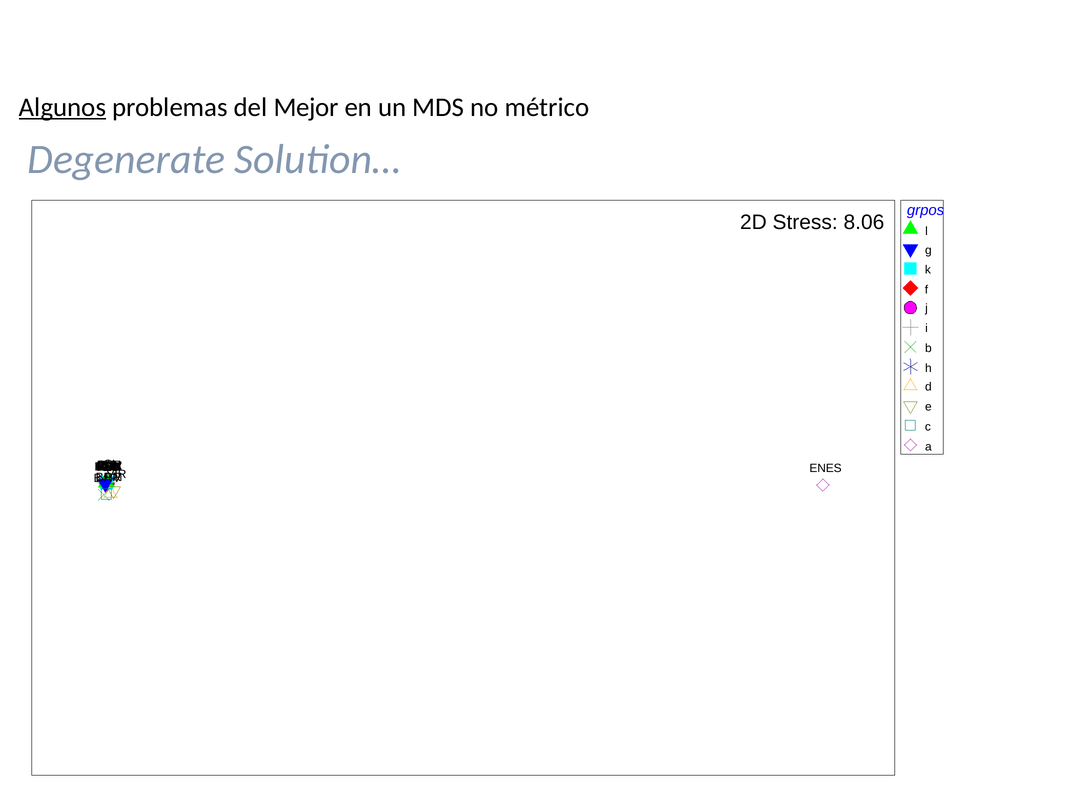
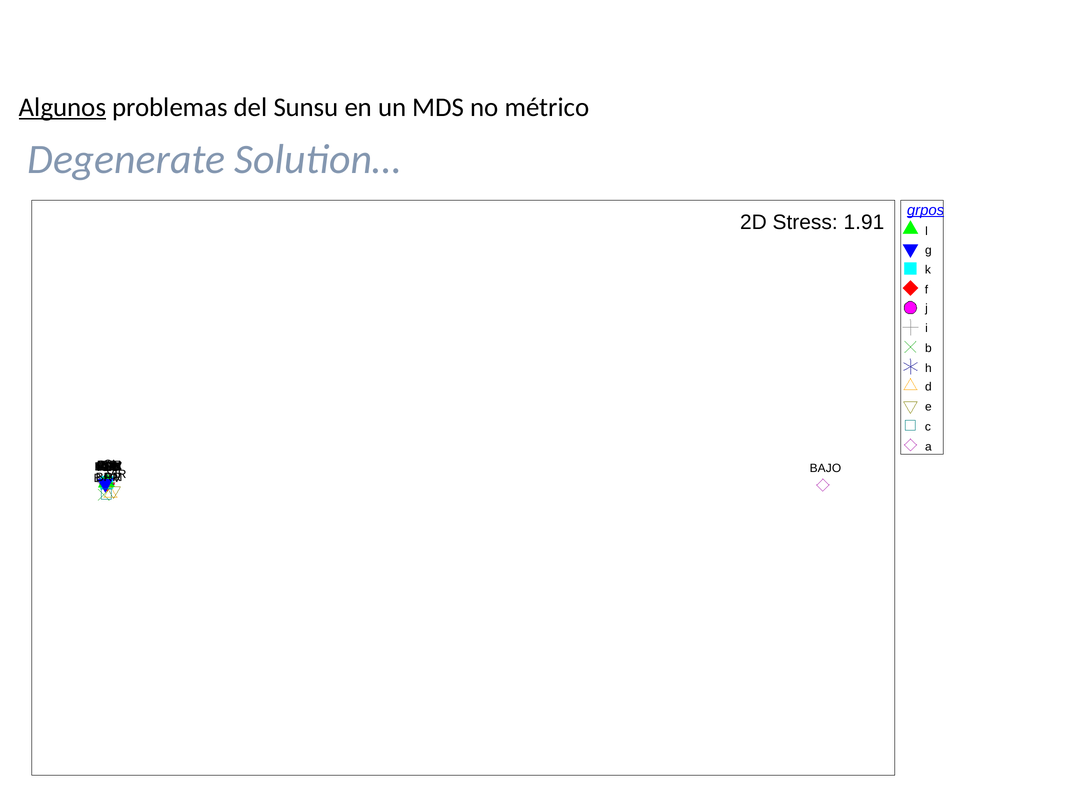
Mejor: Mejor -> Sunsu (306, 107)
grpos underline: none -> present (926, 210)
8.06: 8.06 -> 1.91 (864, 222)
ENES: ENES -> BAJO (825, 468)
